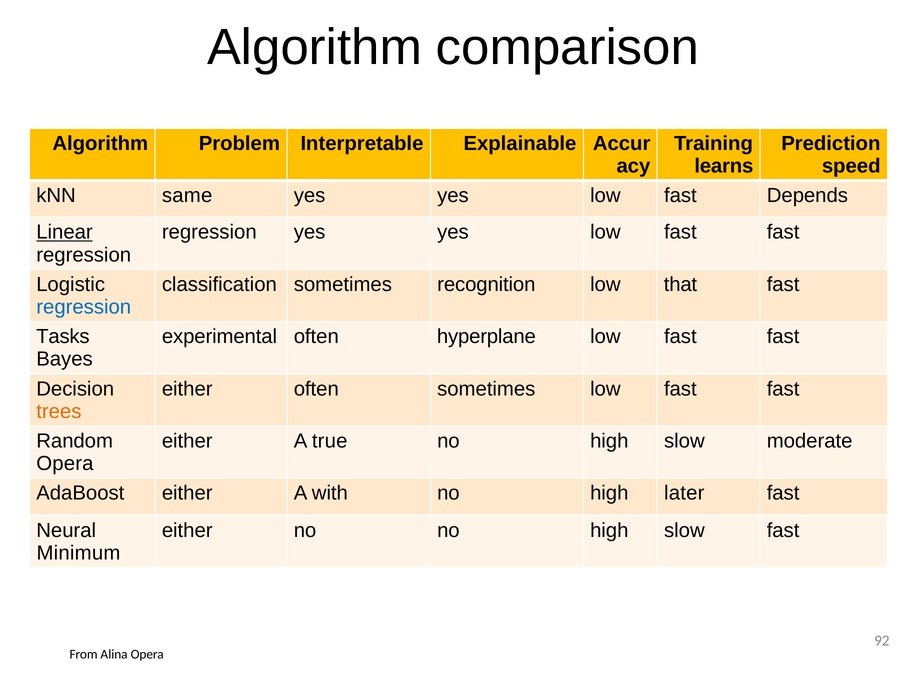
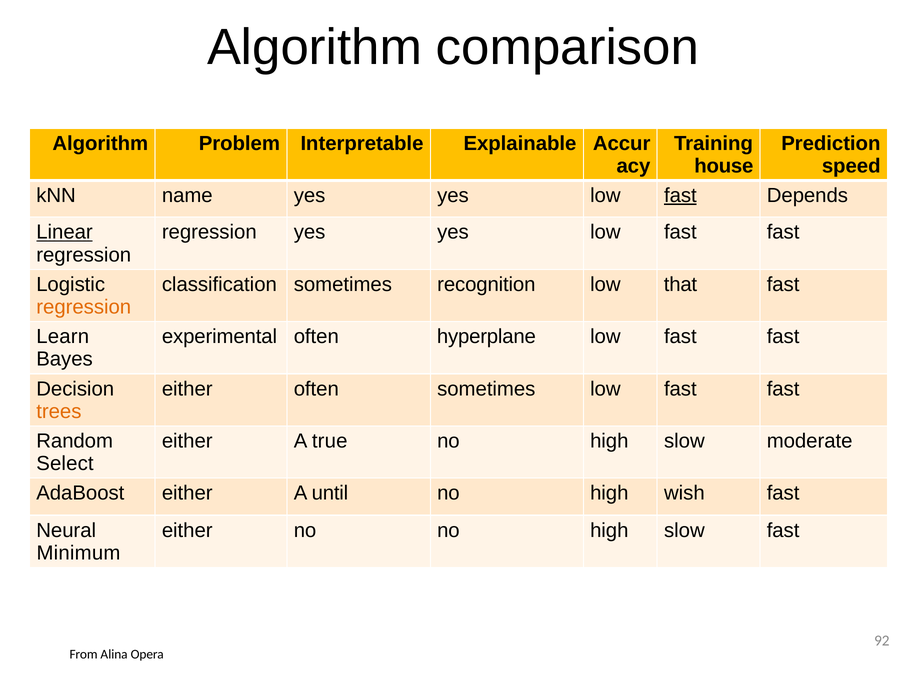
learns: learns -> house (724, 166)
same: same -> name (187, 195)
fast underline: none -> present (680, 195)
regression colour: blue -> orange (84, 307)
Tasks: Tasks -> Learn (63, 336)
Opera: Opera -> Select (65, 463)
with: with -> until (330, 493)
later: later -> wish (684, 493)
